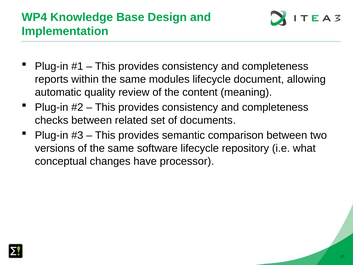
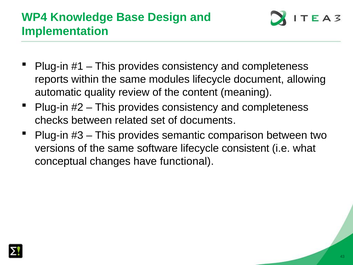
repository: repository -> consistent (245, 148)
processor: processor -> functional (187, 161)
